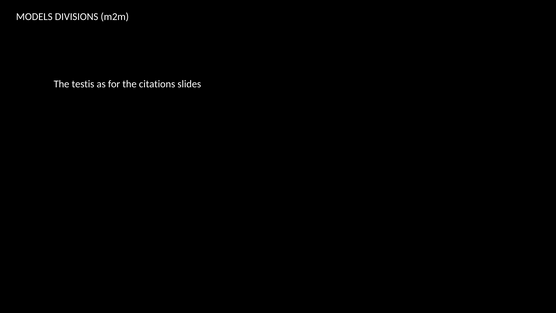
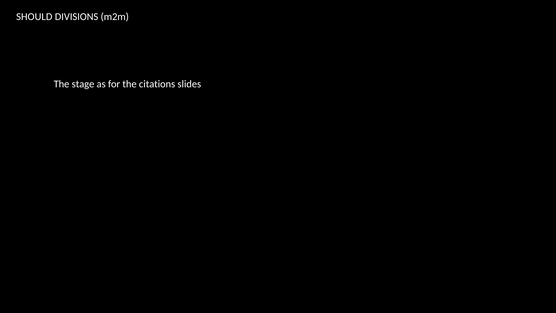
MODELS: MODELS -> SHOULD (34, 17)
testis: testis -> stage (83, 84)
